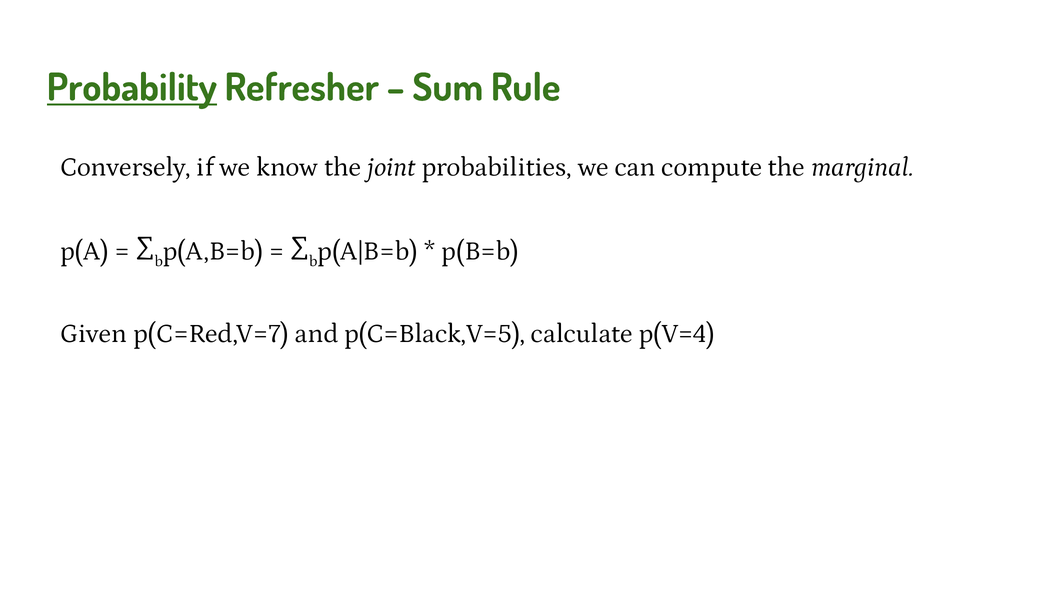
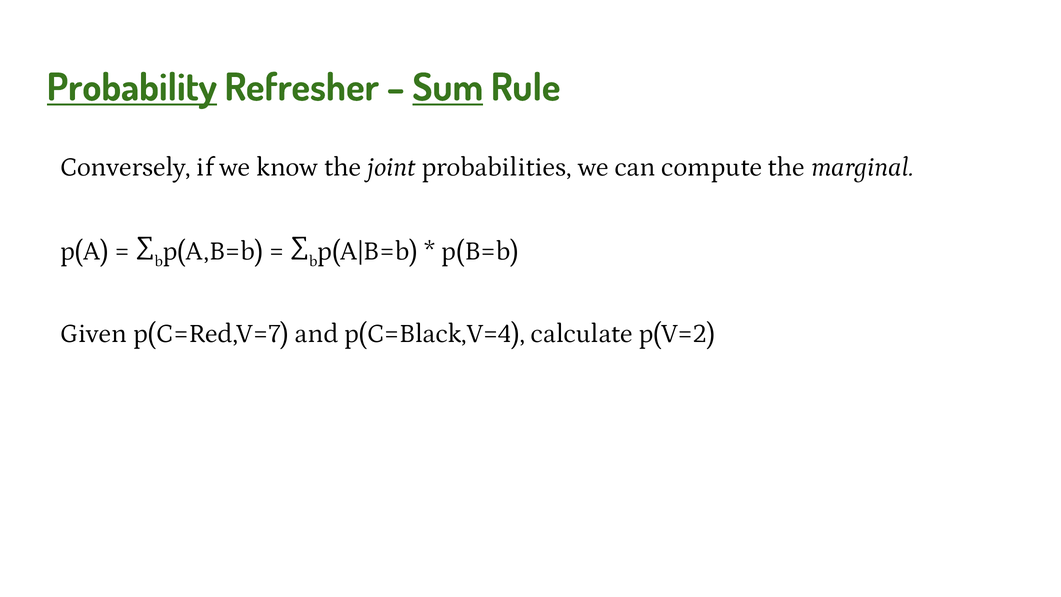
Sum underline: none -> present (448, 88)
p(C=Black,V=5: p(C=Black,V=5 -> p(C=Black,V=4 (435, 333)
p(V=4: p(V=4 -> p(V=2 (677, 333)
